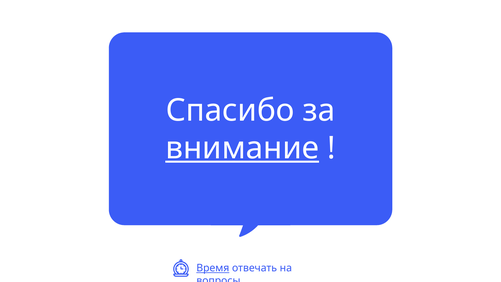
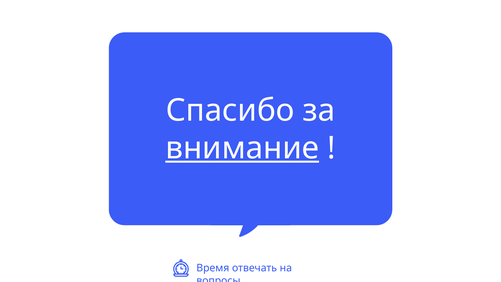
Время underline: present -> none (213, 268)
